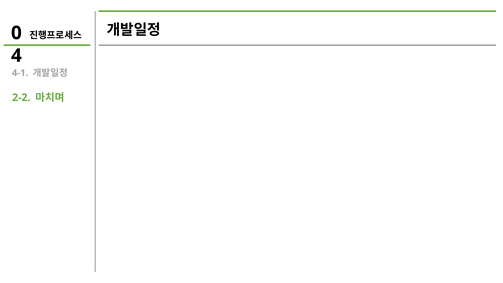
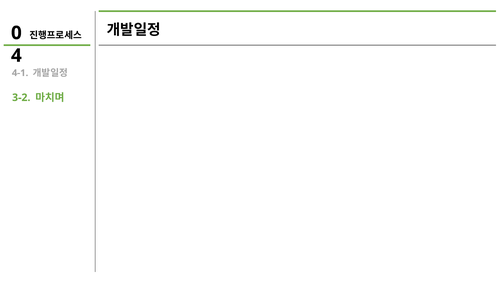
2-2: 2-2 -> 3-2 (21, 98)
